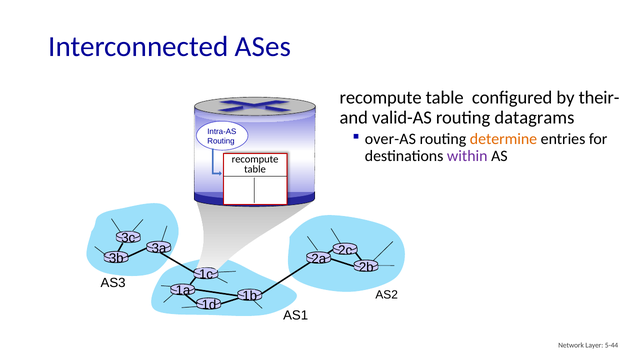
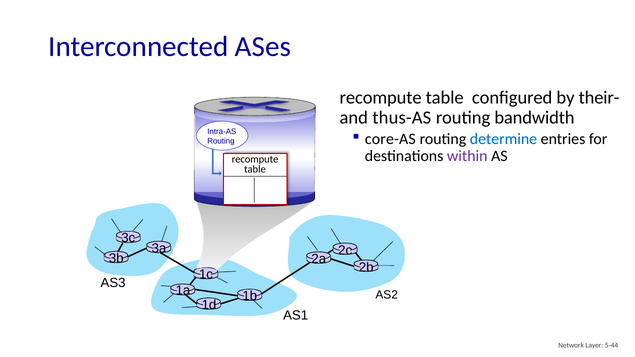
valid-AS: valid-AS -> thus-AS (402, 118)
datagrams: datagrams -> bandwidth (534, 118)
over-AS: over-AS -> core-AS (390, 139)
determine colour: orange -> blue (503, 139)
